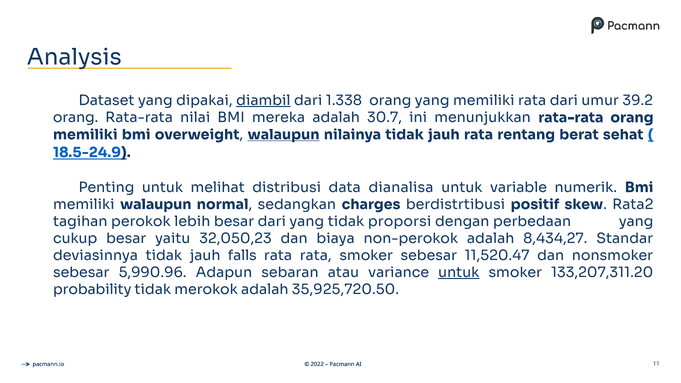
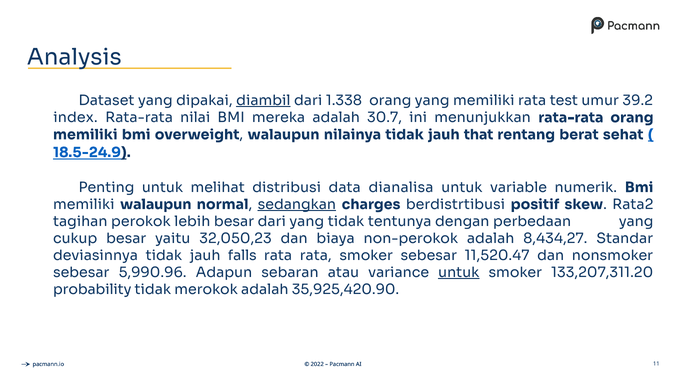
rata dari: dari -> test (564, 101)
orang: orang -> index (75, 118)
walaupun underline: present -> none (284, 135)
jauh rata: rata -> that (479, 135)
sedangkan underline: none -> present (297, 204)
proporsi: proporsi -> tentunya (400, 221)
35,925,720.50: 35,925,720.50 -> 35,925,420.90 (346, 290)
